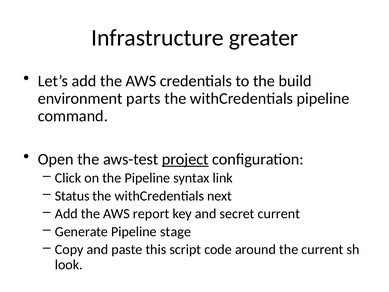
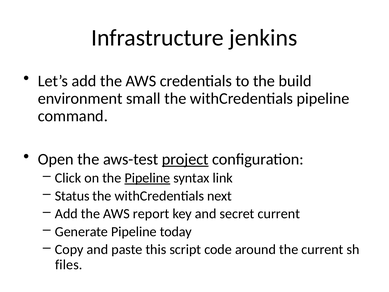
greater: greater -> jenkins (263, 38)
parts: parts -> small (143, 98)
Pipeline underline: none -> present (147, 178)
stage: stage -> today (176, 232)
look: look -> files (69, 265)
